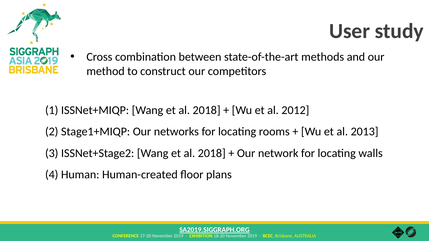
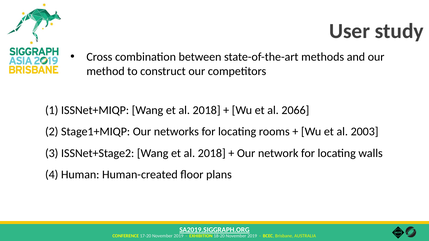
2012: 2012 -> 2066 (295, 110)
2013: 2013 -> 2003 (365, 132)
